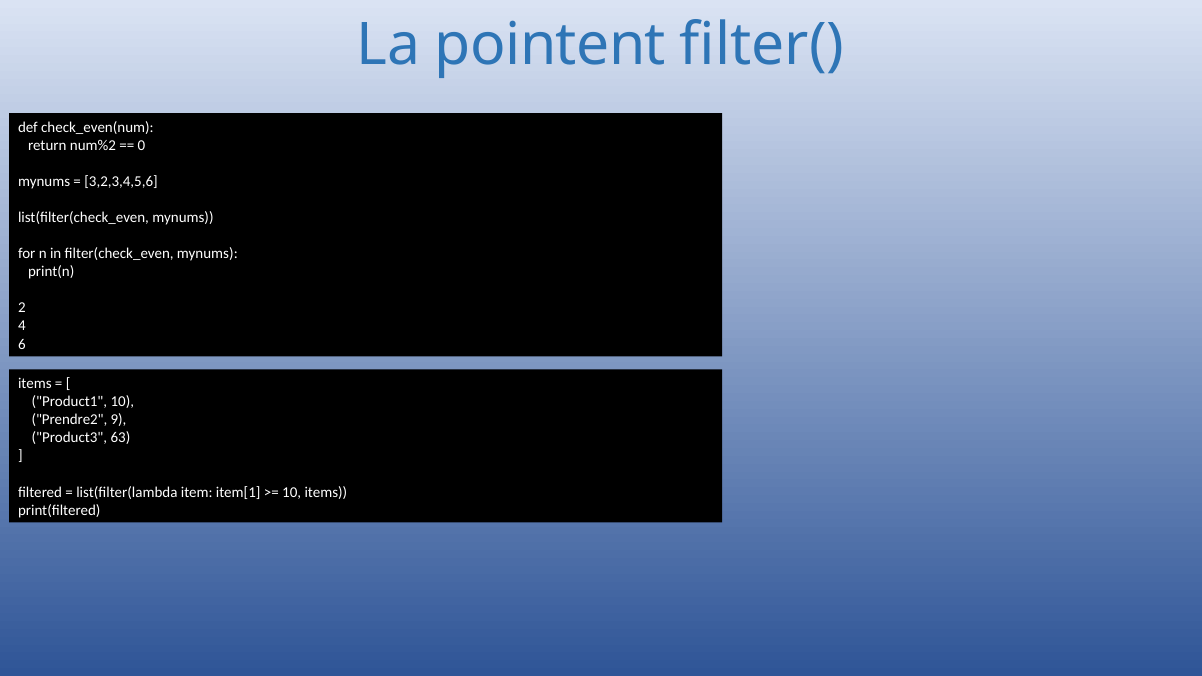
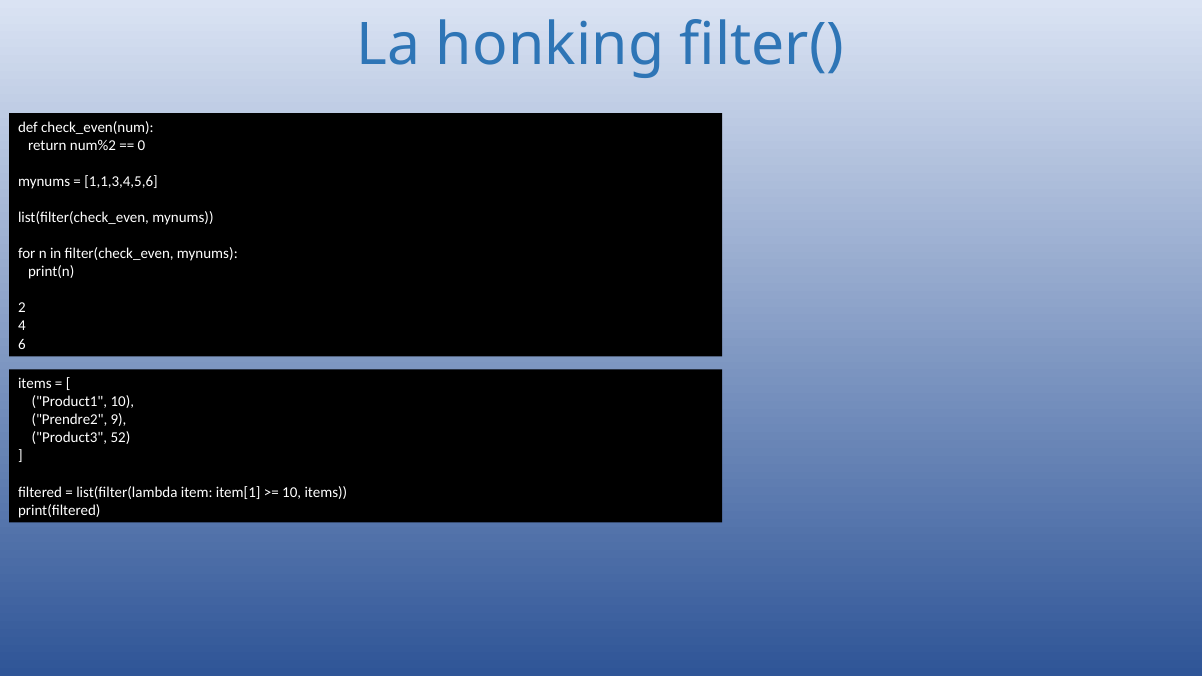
pointent: pointent -> honking (550, 45)
3,2,3,4,5,6: 3,2,3,4,5,6 -> 1,1,3,4,5,6 (121, 182)
63: 63 -> 52 (120, 438)
